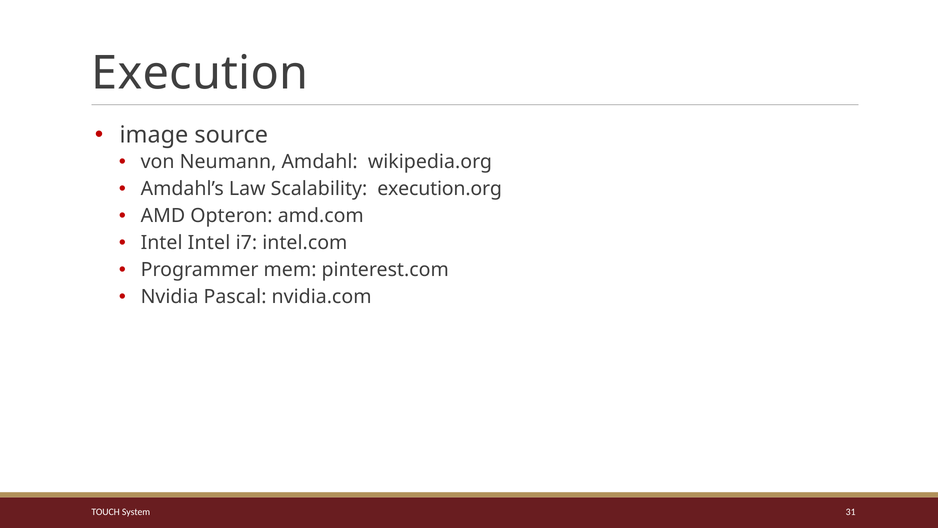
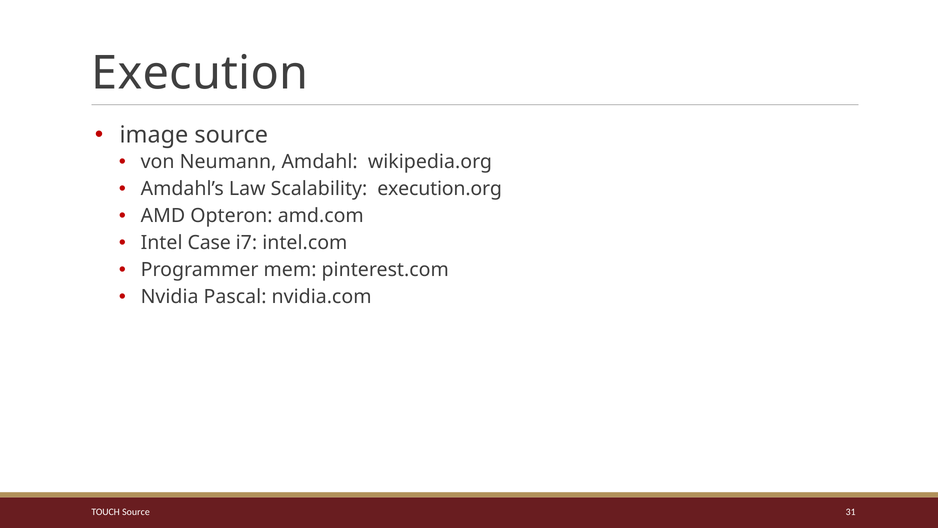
Intel Intel: Intel -> Case (209, 243)
TOUCH System: System -> Source (136, 512)
